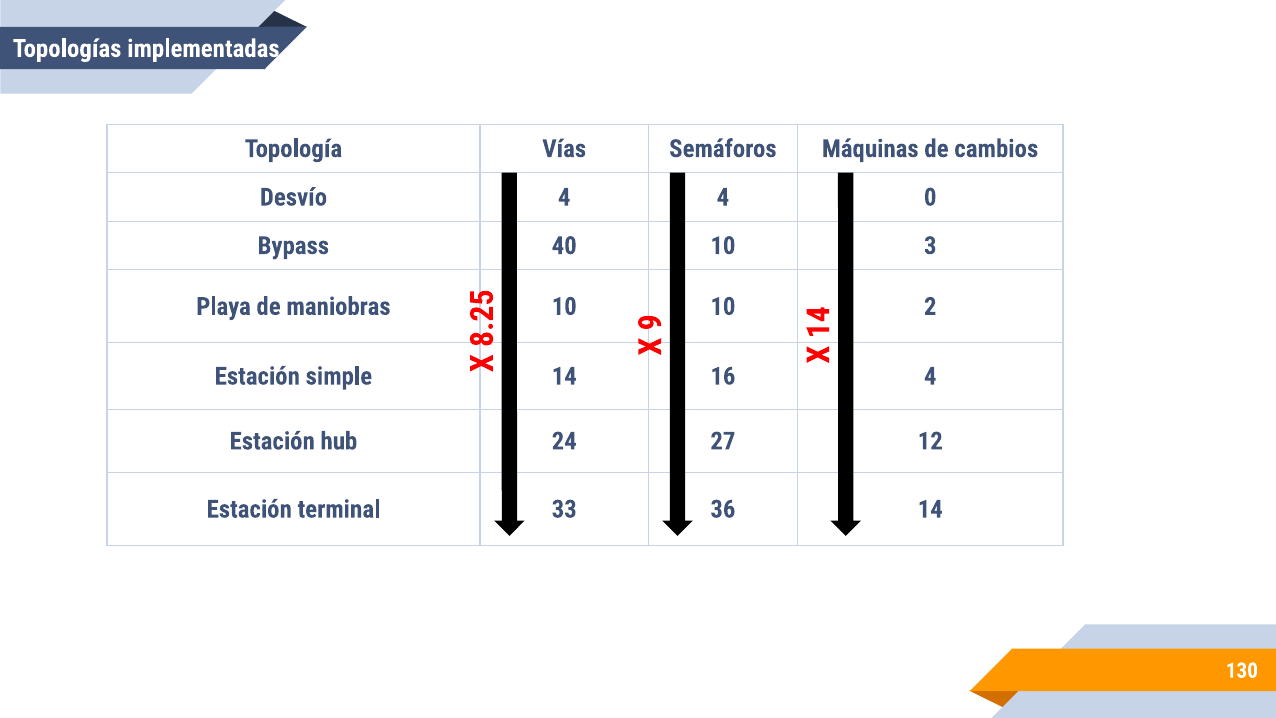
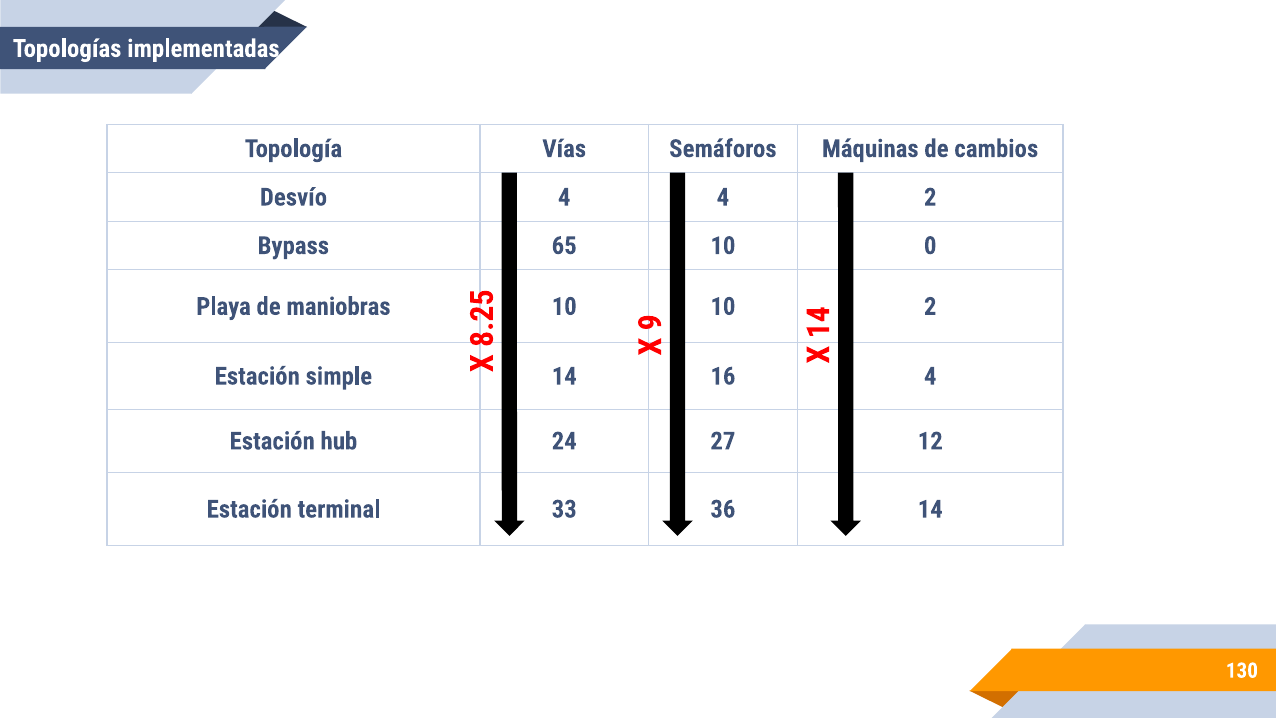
4 0: 0 -> 2 (930, 197)
40: 40 -> 65 (564, 246)
3: 3 -> 0 (930, 246)
